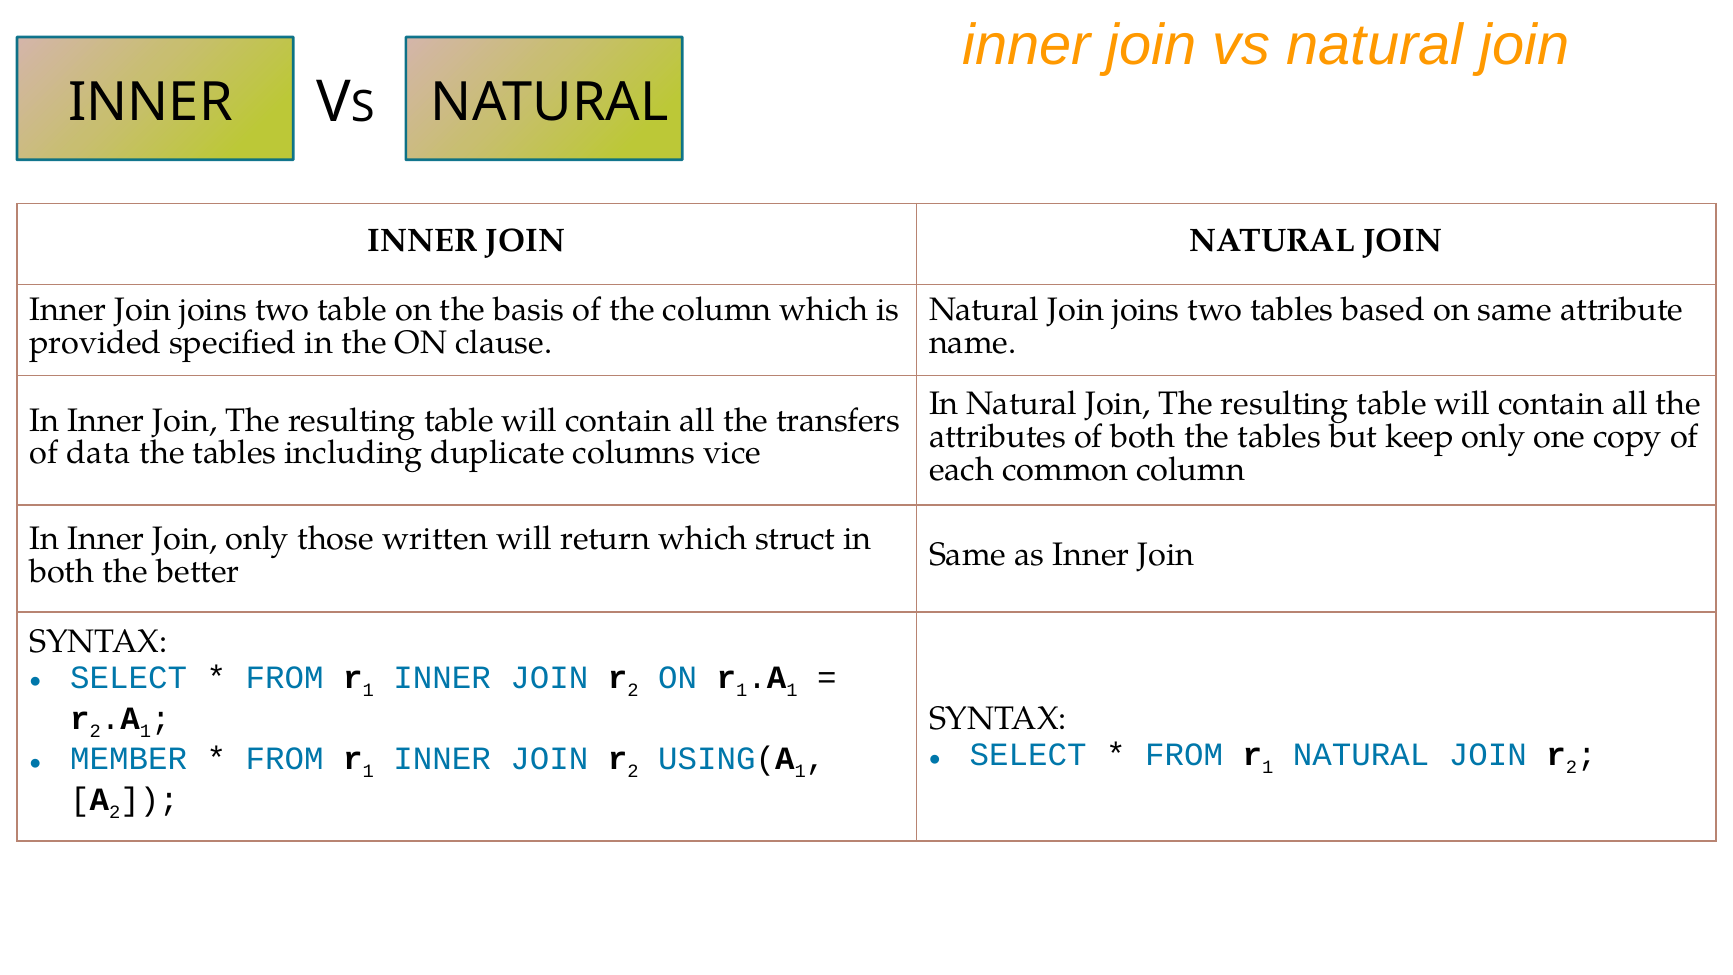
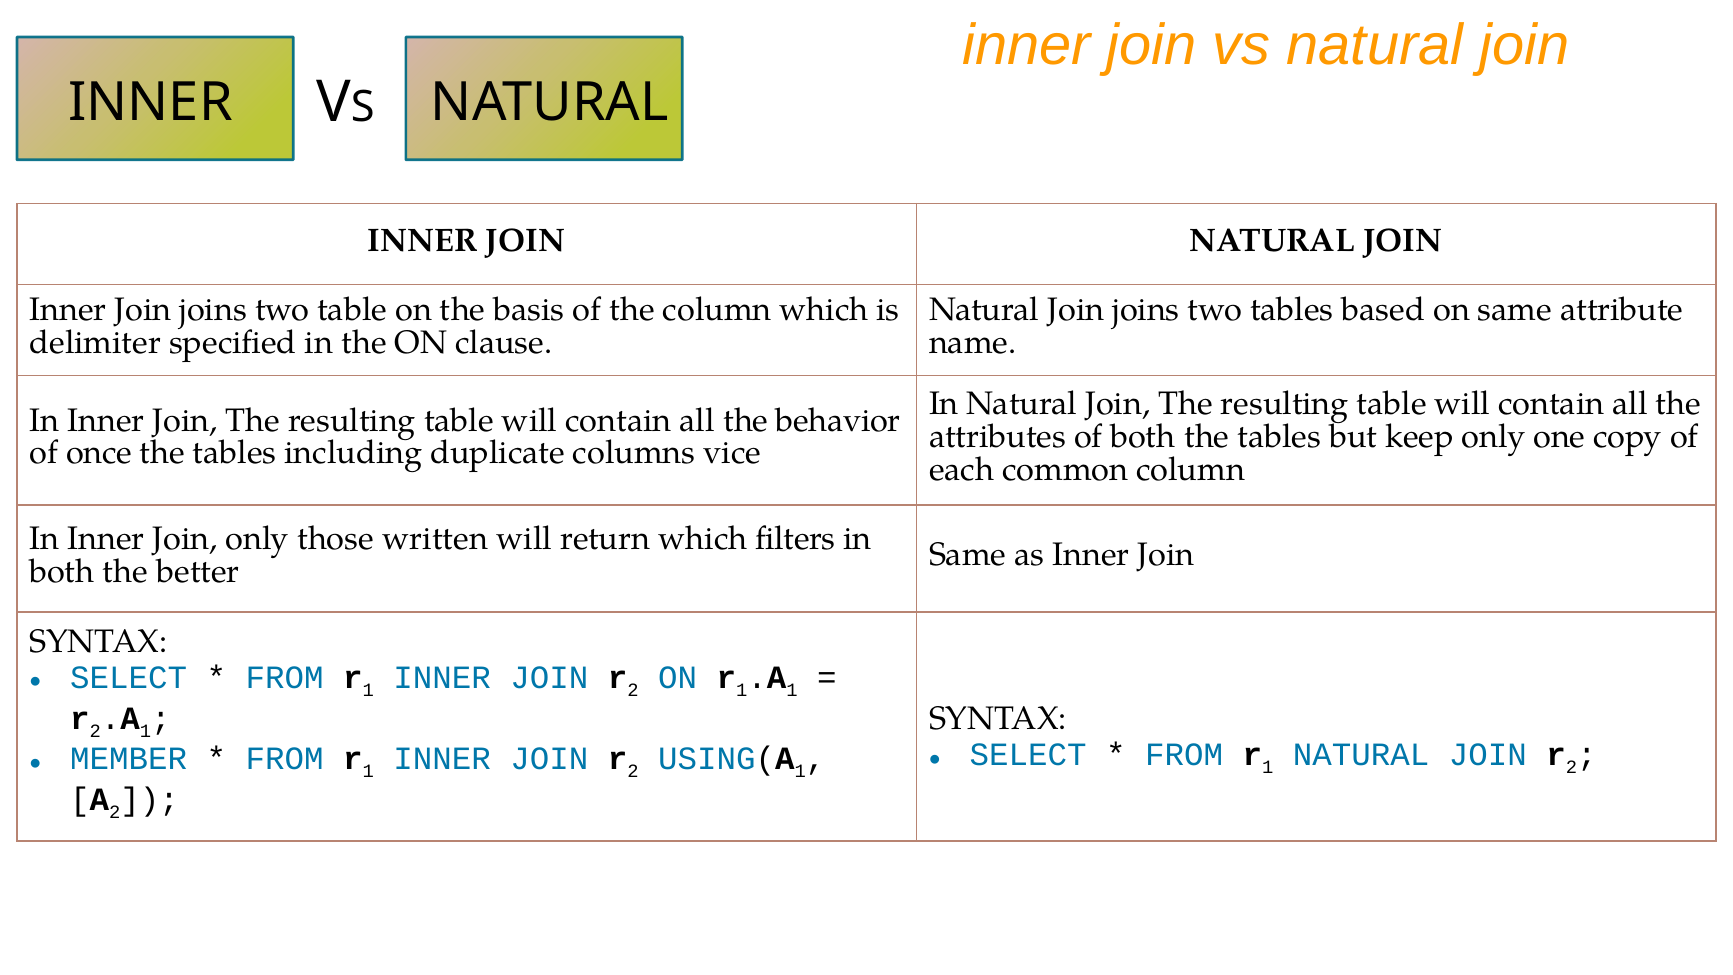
provided: provided -> delimiter (95, 343)
transfers: transfers -> behavior (838, 420)
data: data -> once (99, 453)
struct: struct -> filters (795, 539)
